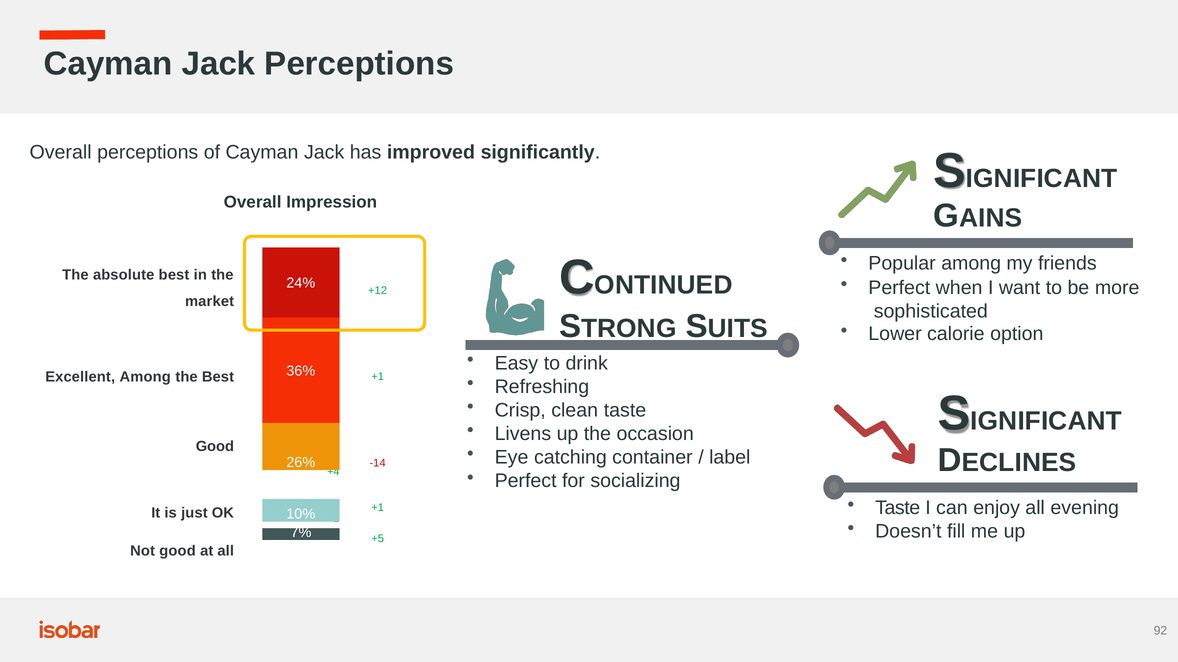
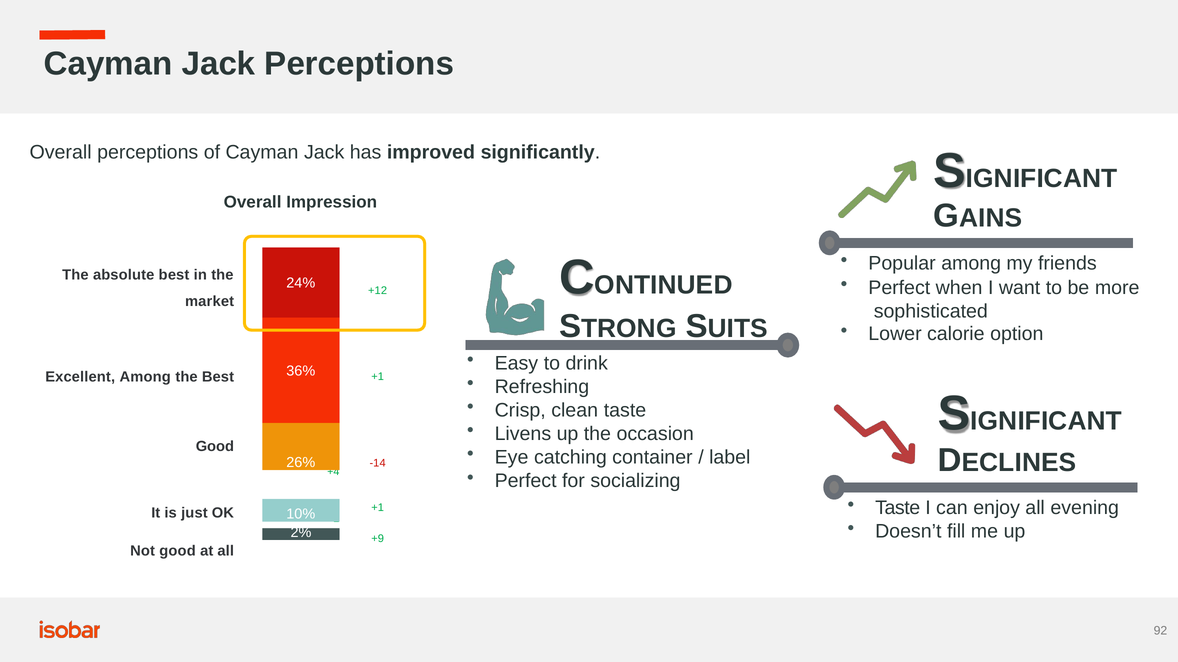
7%: 7% -> 2% (301, 533)
+5: +5 -> +9 (378, 539)
